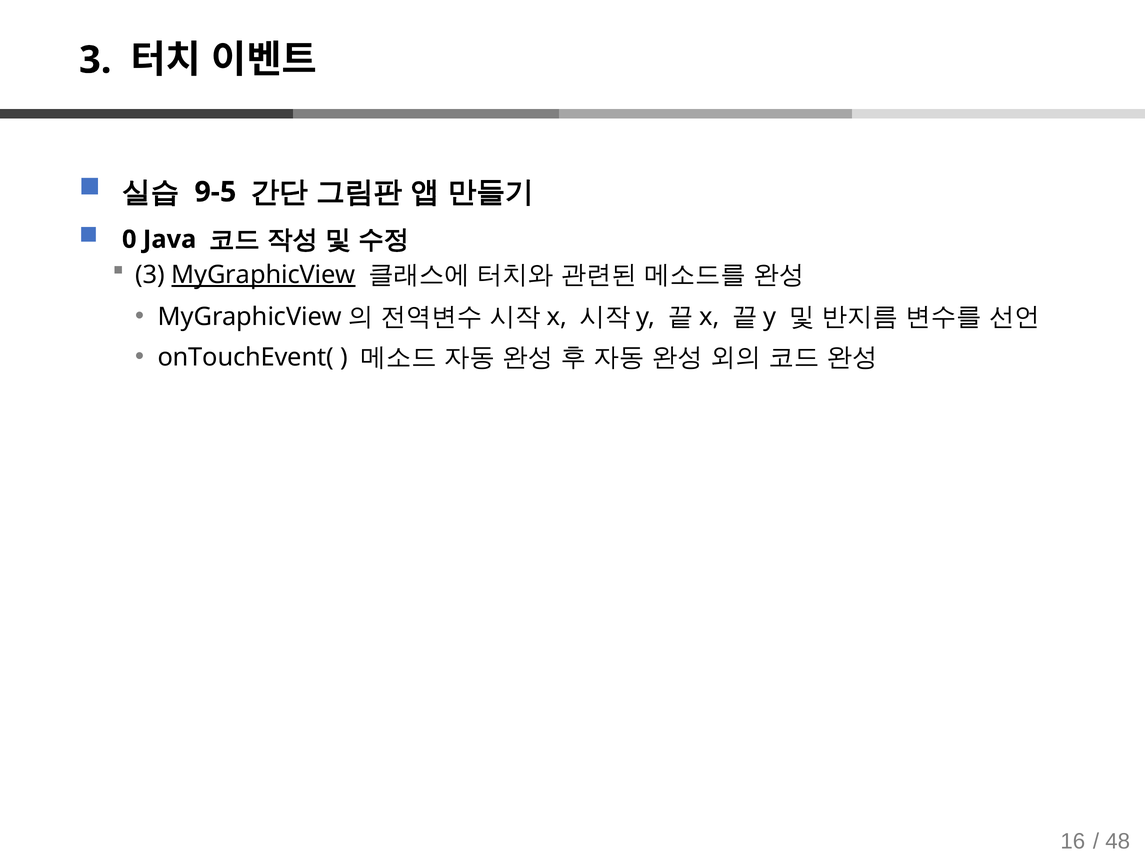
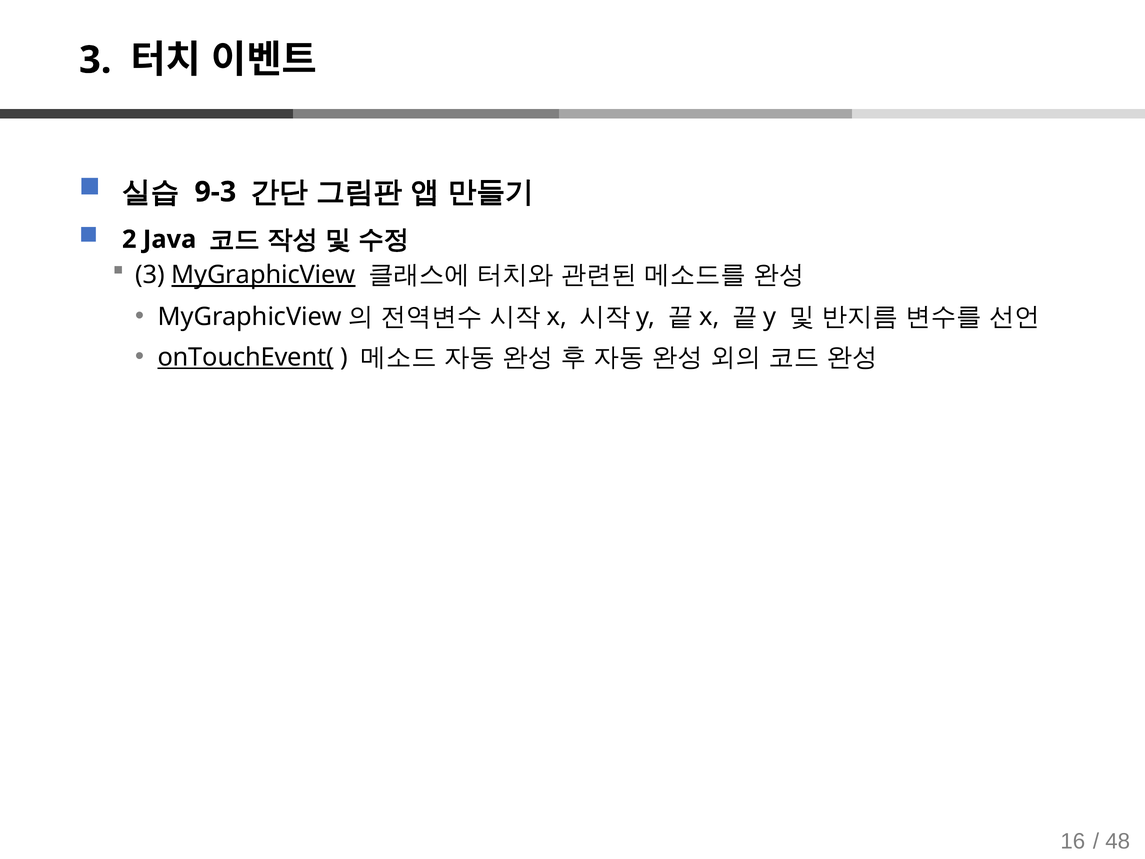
9-5: 9-5 -> 9-3 (215, 192)
0: 0 -> 2 (129, 239)
onTouchEvent( underline: none -> present (246, 357)
